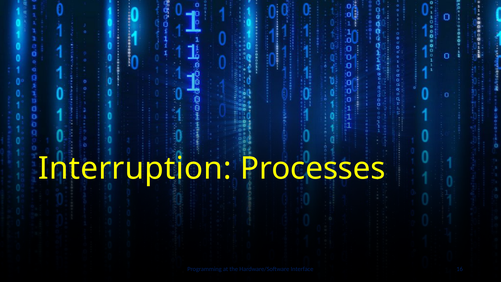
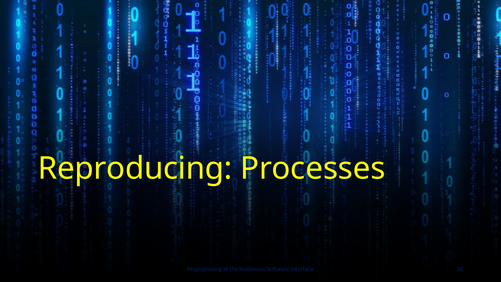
Interruption: Interruption -> Reproducing (135, 168)
